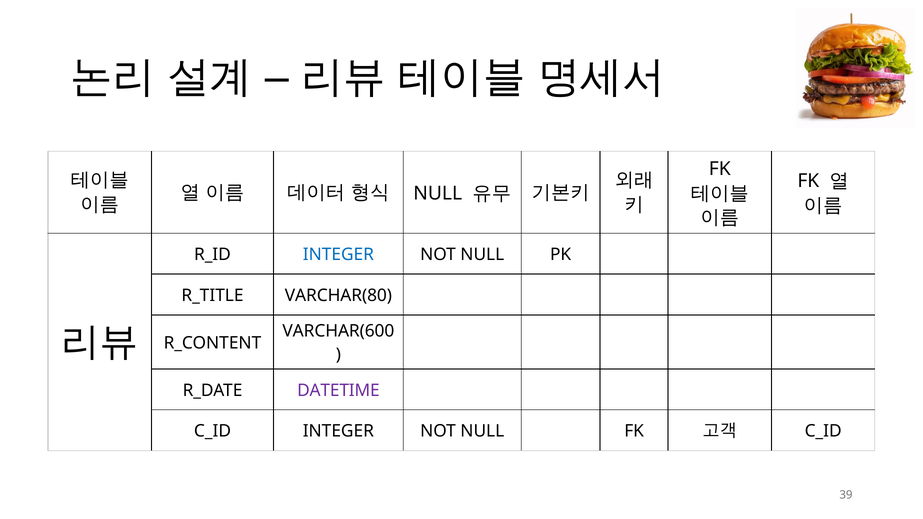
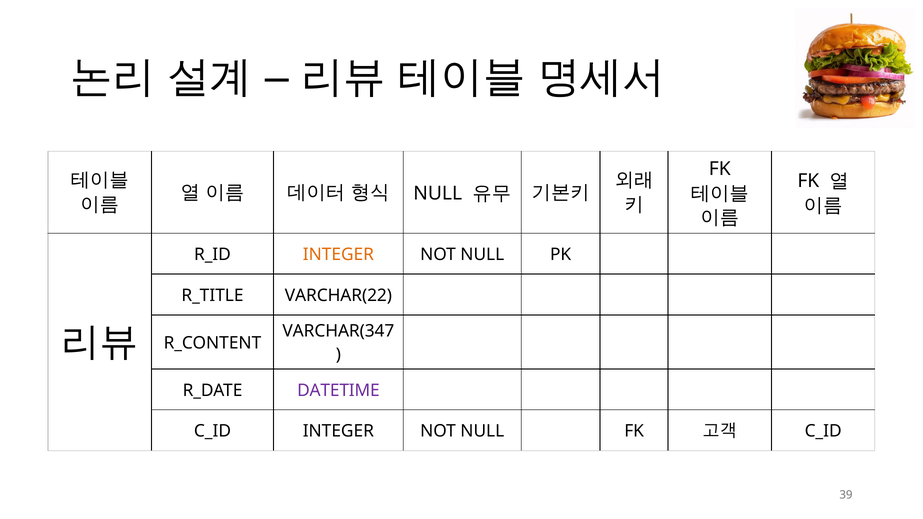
INTEGER colour: blue -> orange (338, 255)
VARCHAR(80: VARCHAR(80 -> VARCHAR(22 (338, 296)
VARCHAR(600: VARCHAR(600 -> VARCHAR(347 (338, 331)
